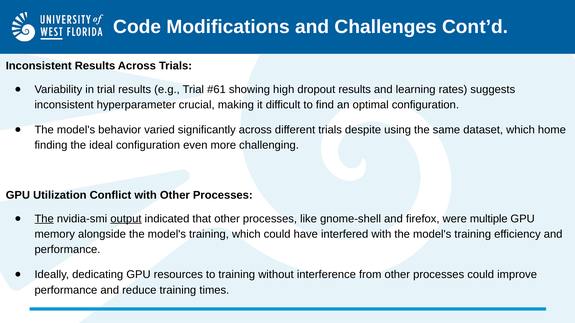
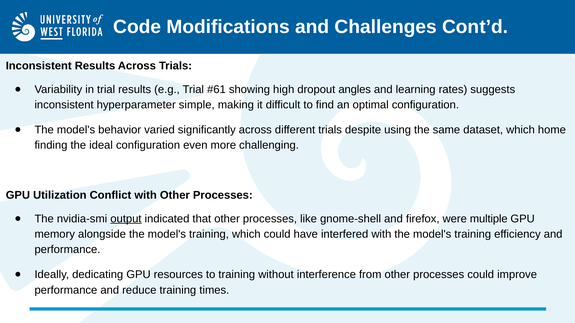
dropout results: results -> angles (355, 89)
crucial: crucial -> simple (197, 105)
The underline: present -> none (44, 219)
